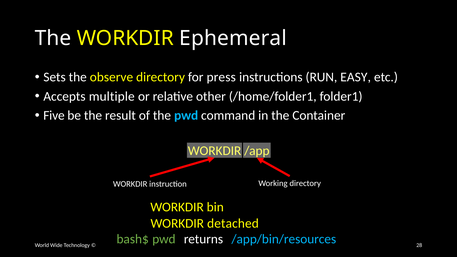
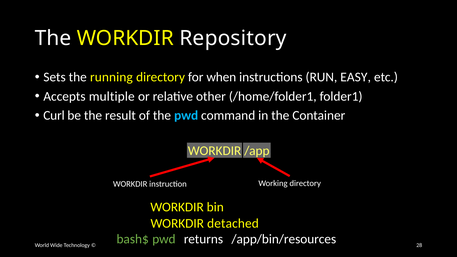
Ephemeral: Ephemeral -> Repository (233, 38)
observe: observe -> running (111, 77)
press: press -> when (221, 77)
Five: Five -> Curl (54, 116)
/app/bin/resources colour: light blue -> white (284, 239)
